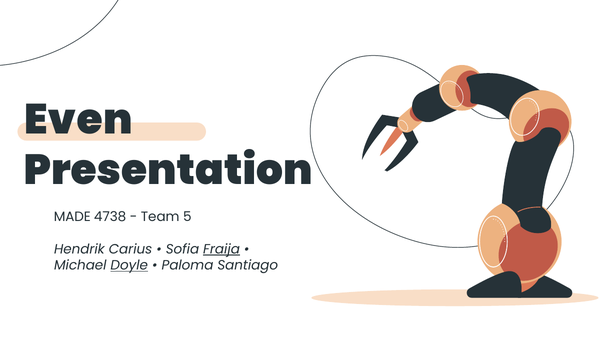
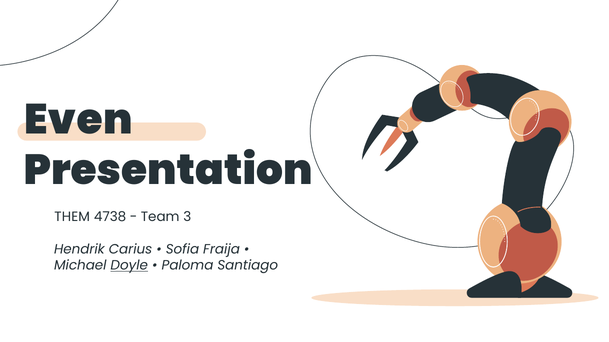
MADE: MADE -> THEM (72, 217)
5: 5 -> 3 (187, 217)
Fraija underline: present -> none (222, 250)
